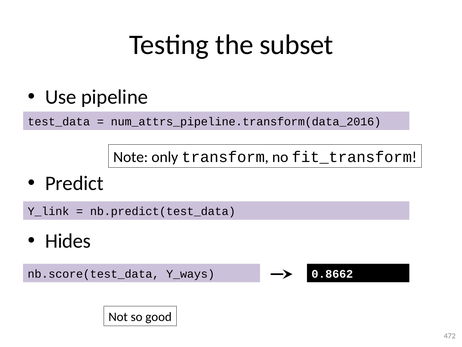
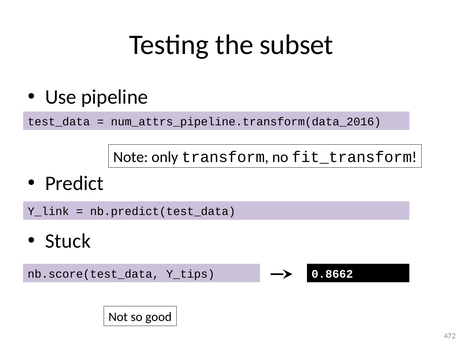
Hides: Hides -> Stuck (68, 241)
Y_ways: Y_ways -> Y_tips (190, 273)
